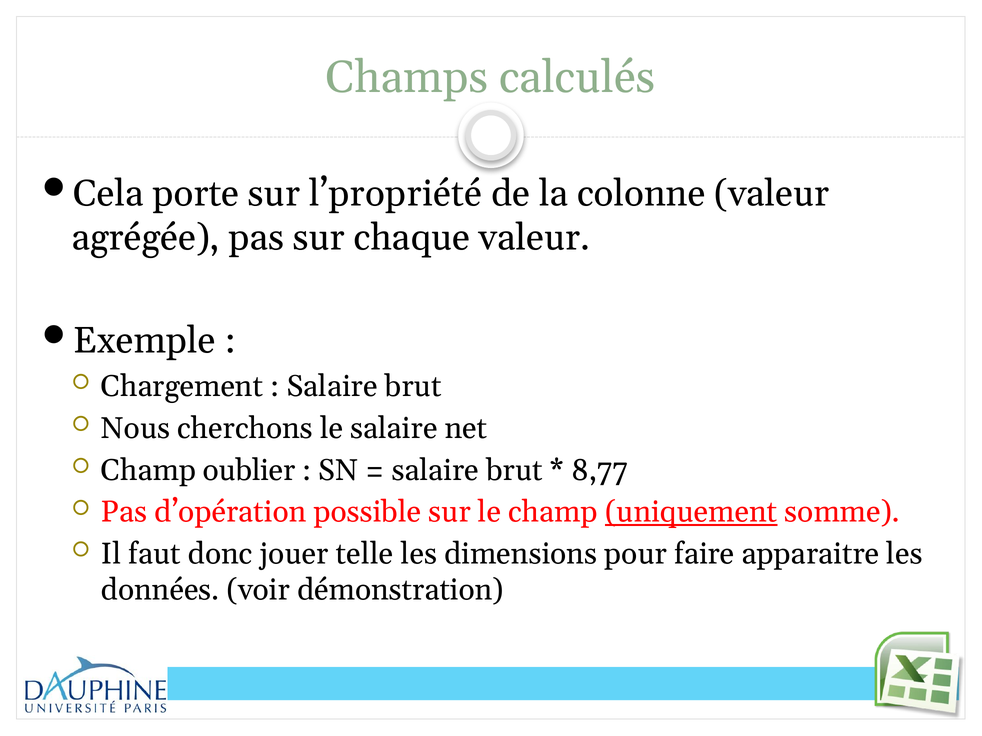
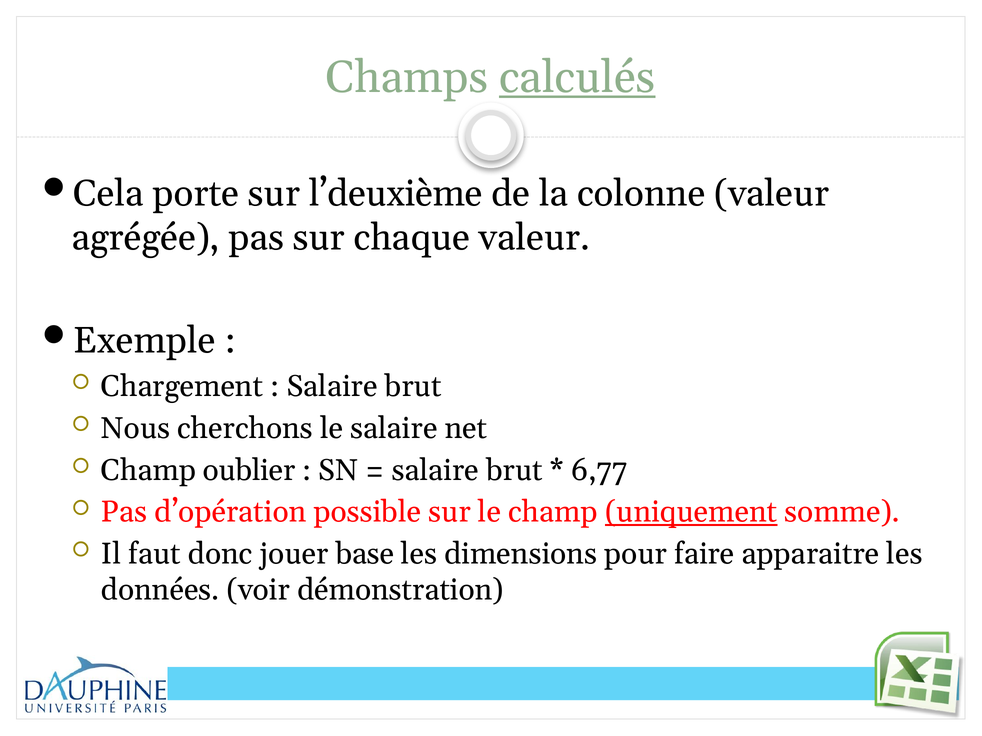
calculés underline: none -> present (577, 77)
l’propriété: l’propriété -> l’deuxième (396, 194)
8,77: 8,77 -> 6,77 (599, 470)
telle: telle -> base (365, 554)
